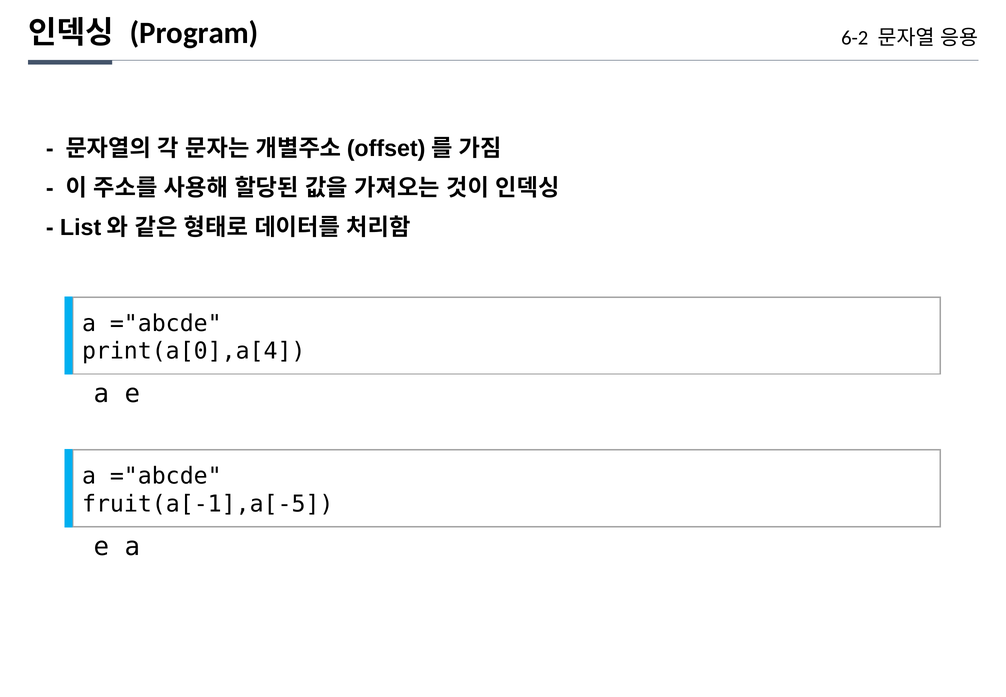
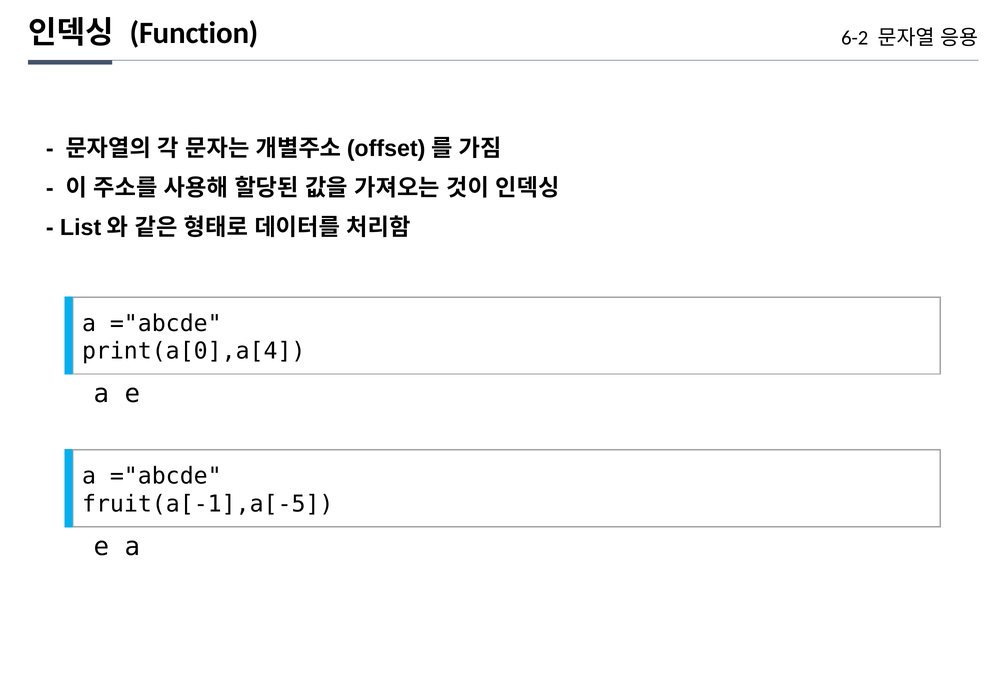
Program: Program -> Function (194, 33)
